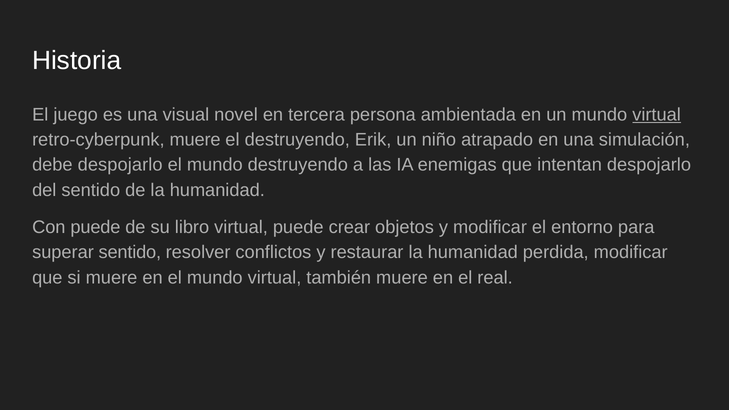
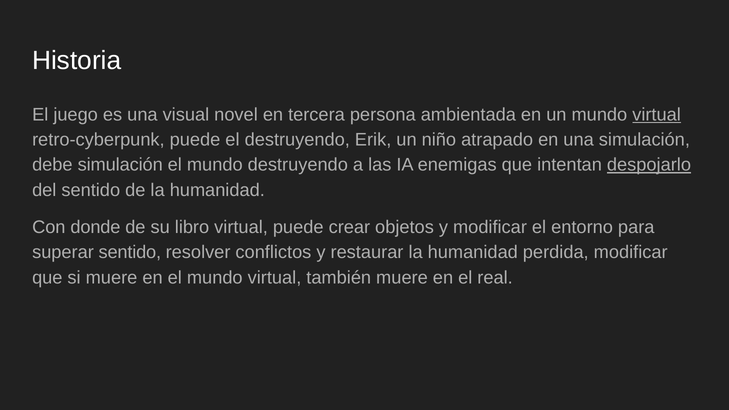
retro-cyberpunk muere: muere -> puede (195, 140)
debe despojarlo: despojarlo -> simulación (120, 165)
despojarlo underline: none -> present (649, 165)
Con puede: puede -> donde (95, 227)
